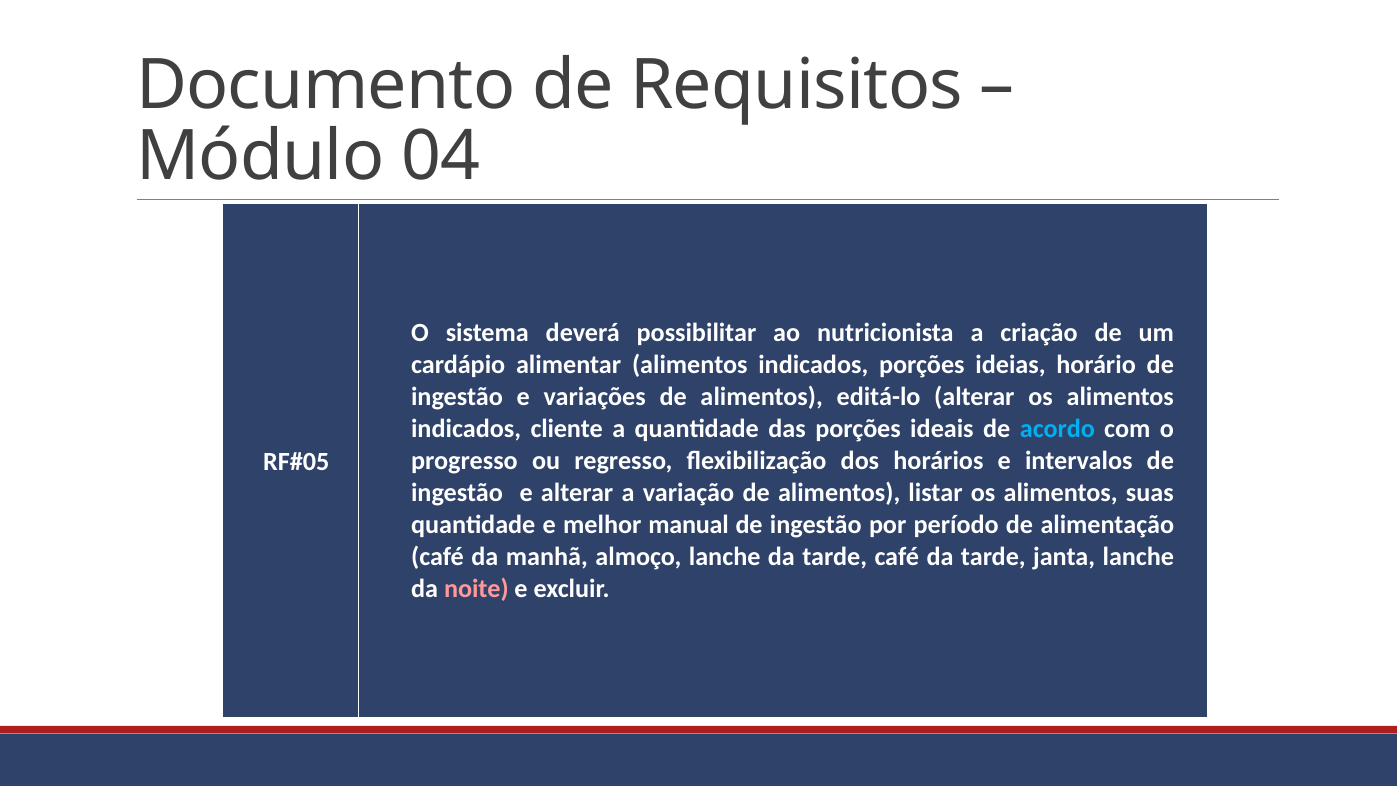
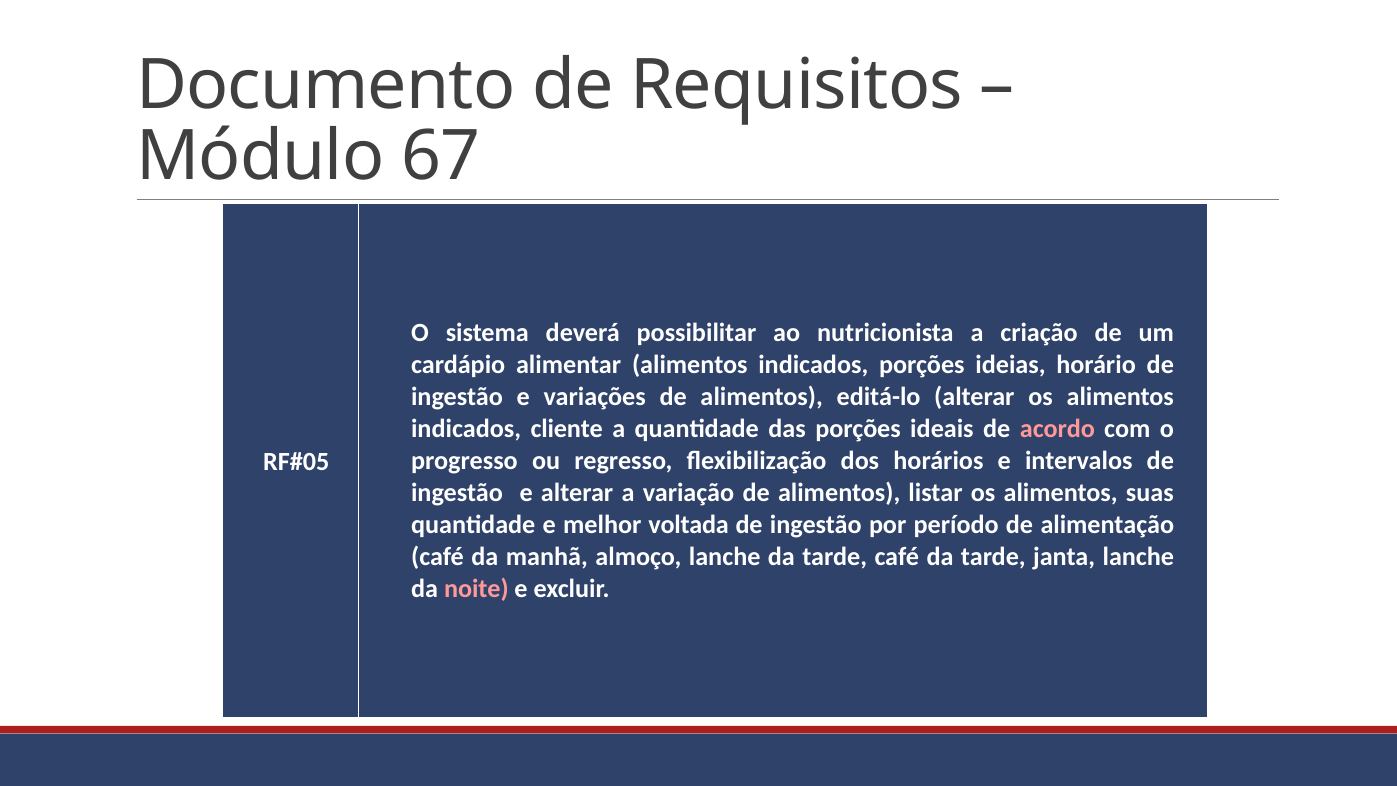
04: 04 -> 67 (441, 157)
acordo colour: light blue -> pink (1057, 429)
manual: manual -> voltada (689, 525)
